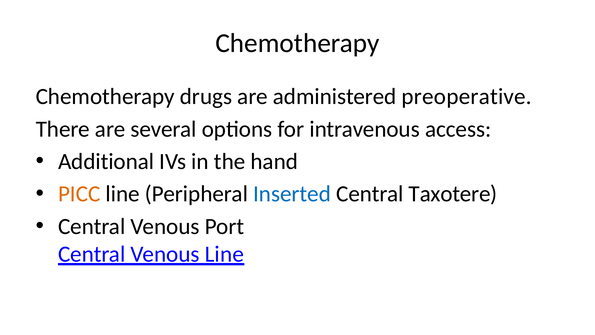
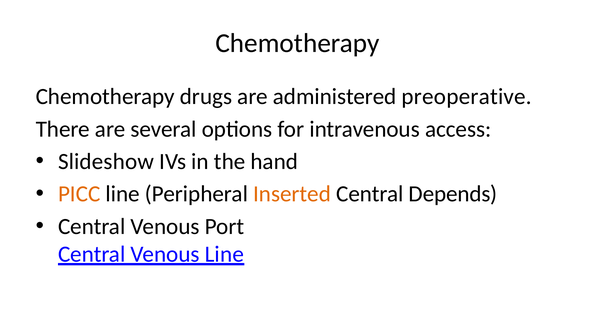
Additional: Additional -> Slideshow (106, 161)
Inserted colour: blue -> orange (292, 194)
Taxotere: Taxotere -> Depends (453, 194)
